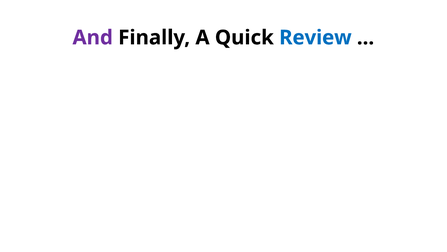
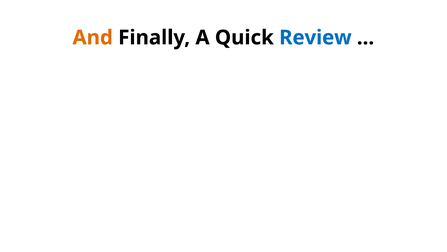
And colour: purple -> orange (93, 38)
